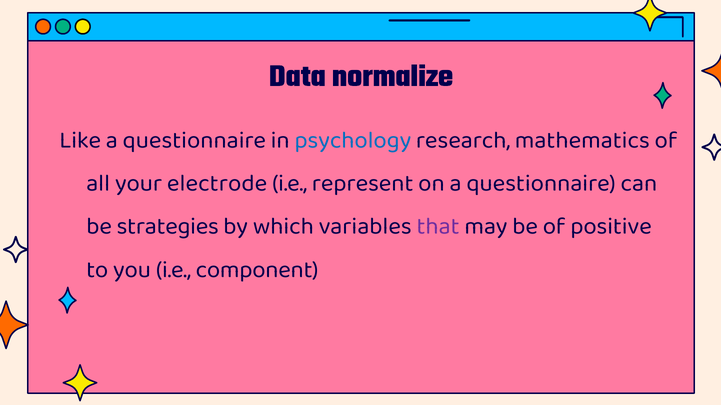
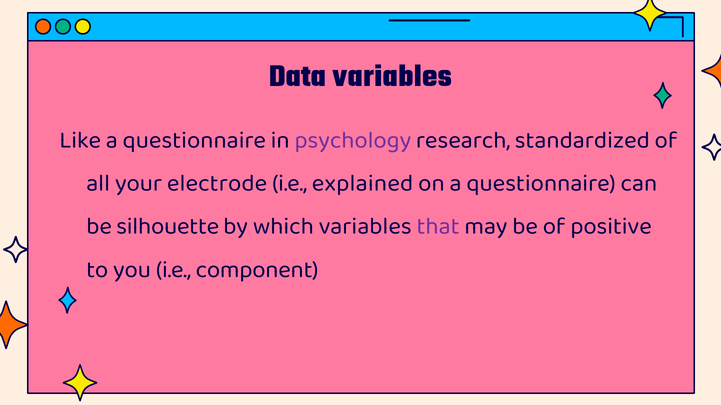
Data normalize: normalize -> variables (392, 75)
psychology colour: blue -> purple (353, 140)
mathematics: mathematics -> standardized (582, 140)
represent: represent -> explained (363, 183)
strategies: strategies -> silhouette (168, 226)
